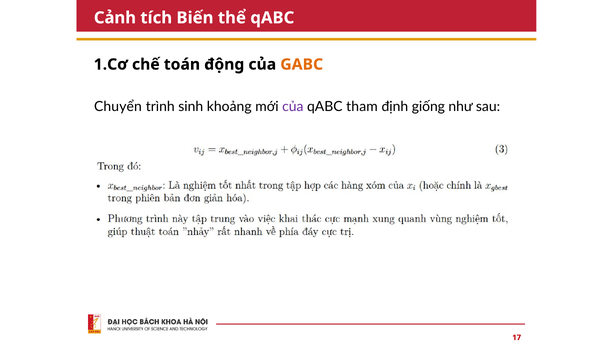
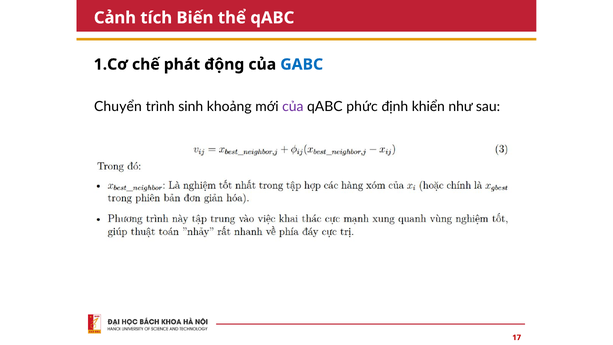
toán: toán -> phát (182, 64)
GABC colour: orange -> blue (302, 64)
tham: tham -> phức (362, 107)
giống: giống -> khiển (428, 107)
